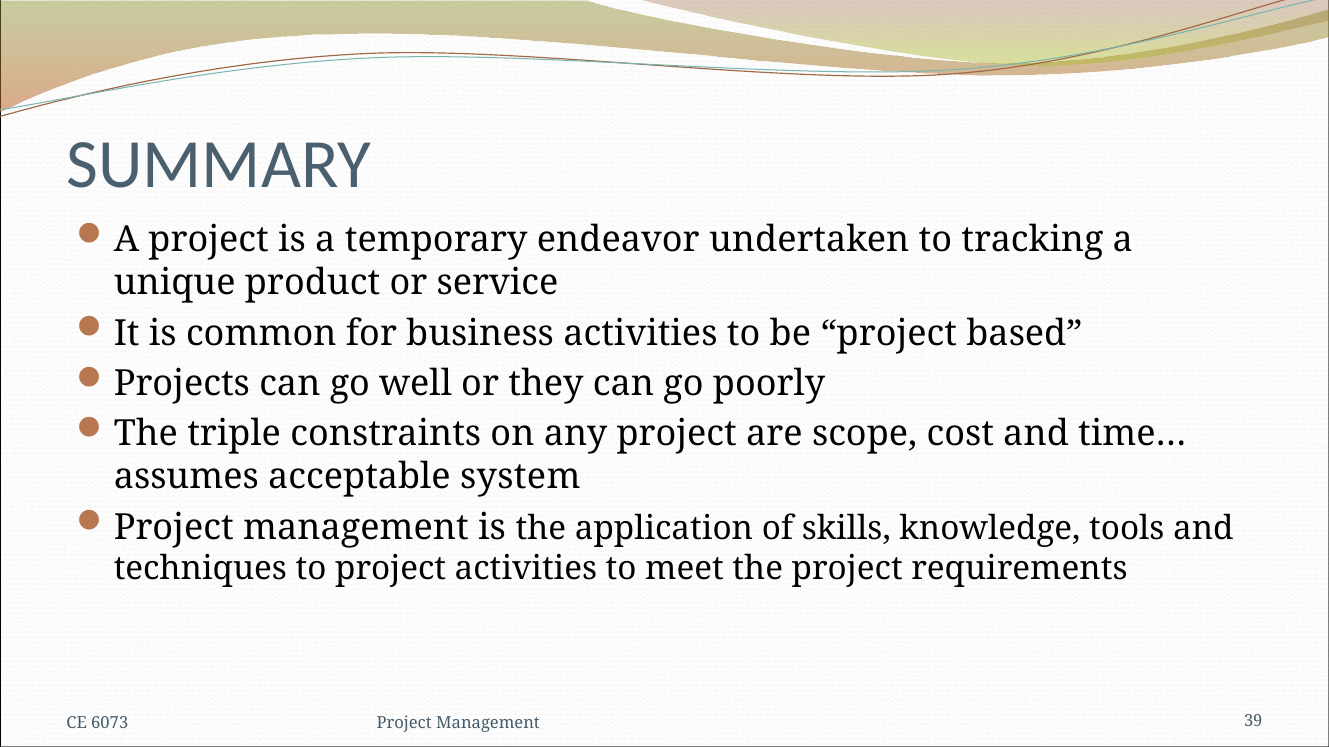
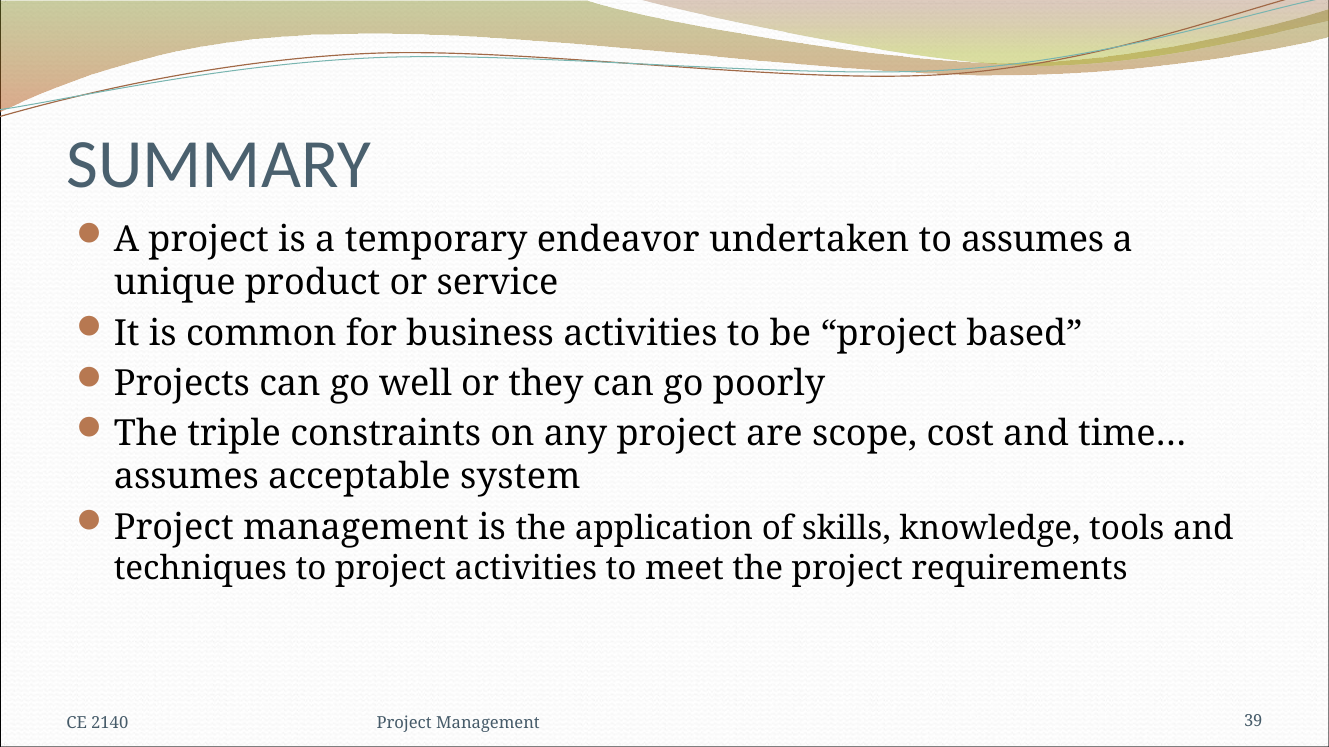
to tracking: tracking -> assumes (1033, 240)
6073: 6073 -> 2140 (110, 724)
